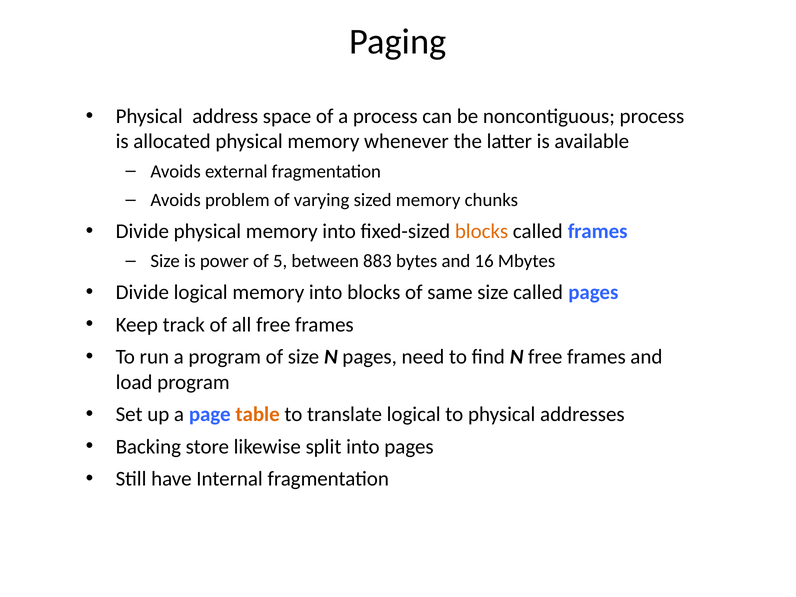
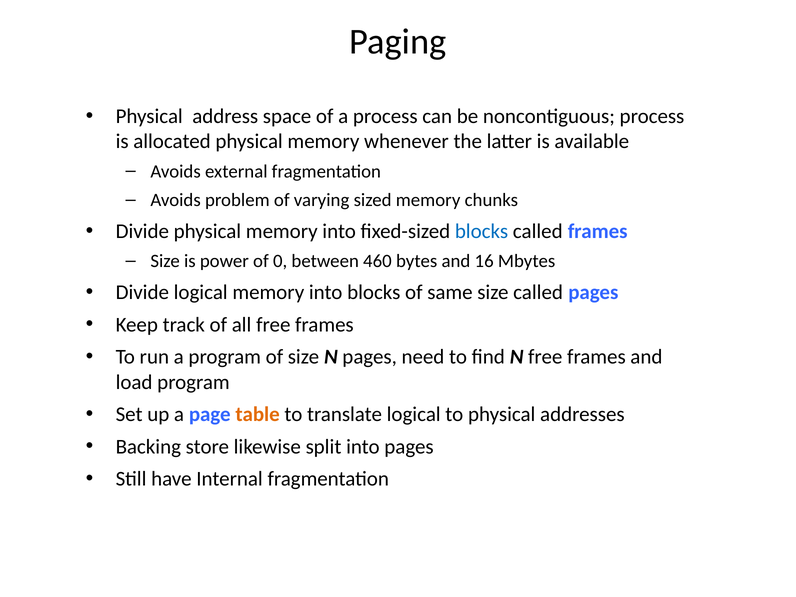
blocks colour: orange -> blue (482, 231)
5: 5 -> 0 (280, 261)
883: 883 -> 460 (377, 261)
